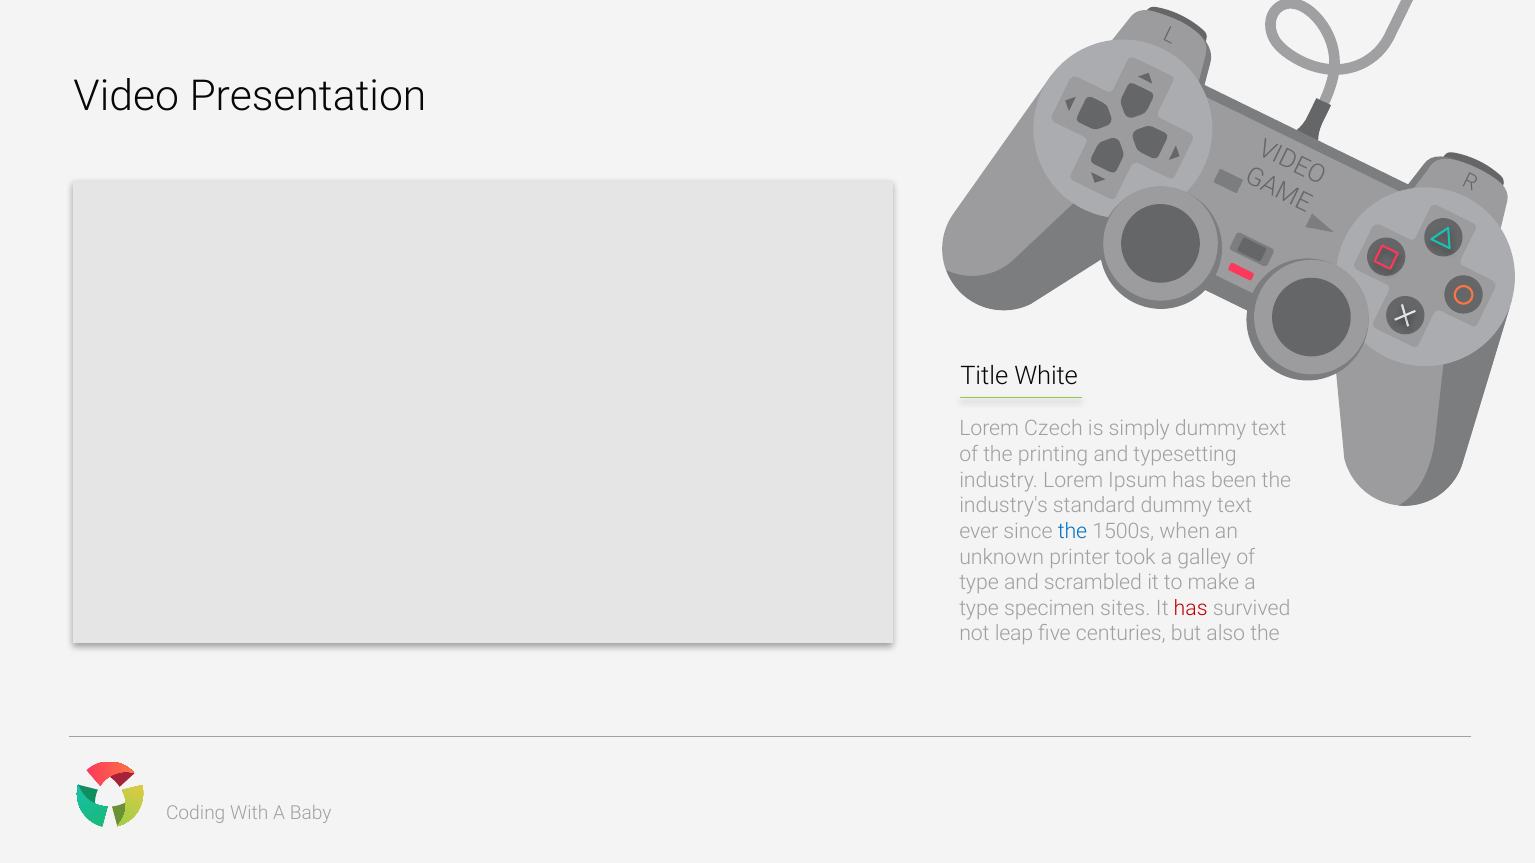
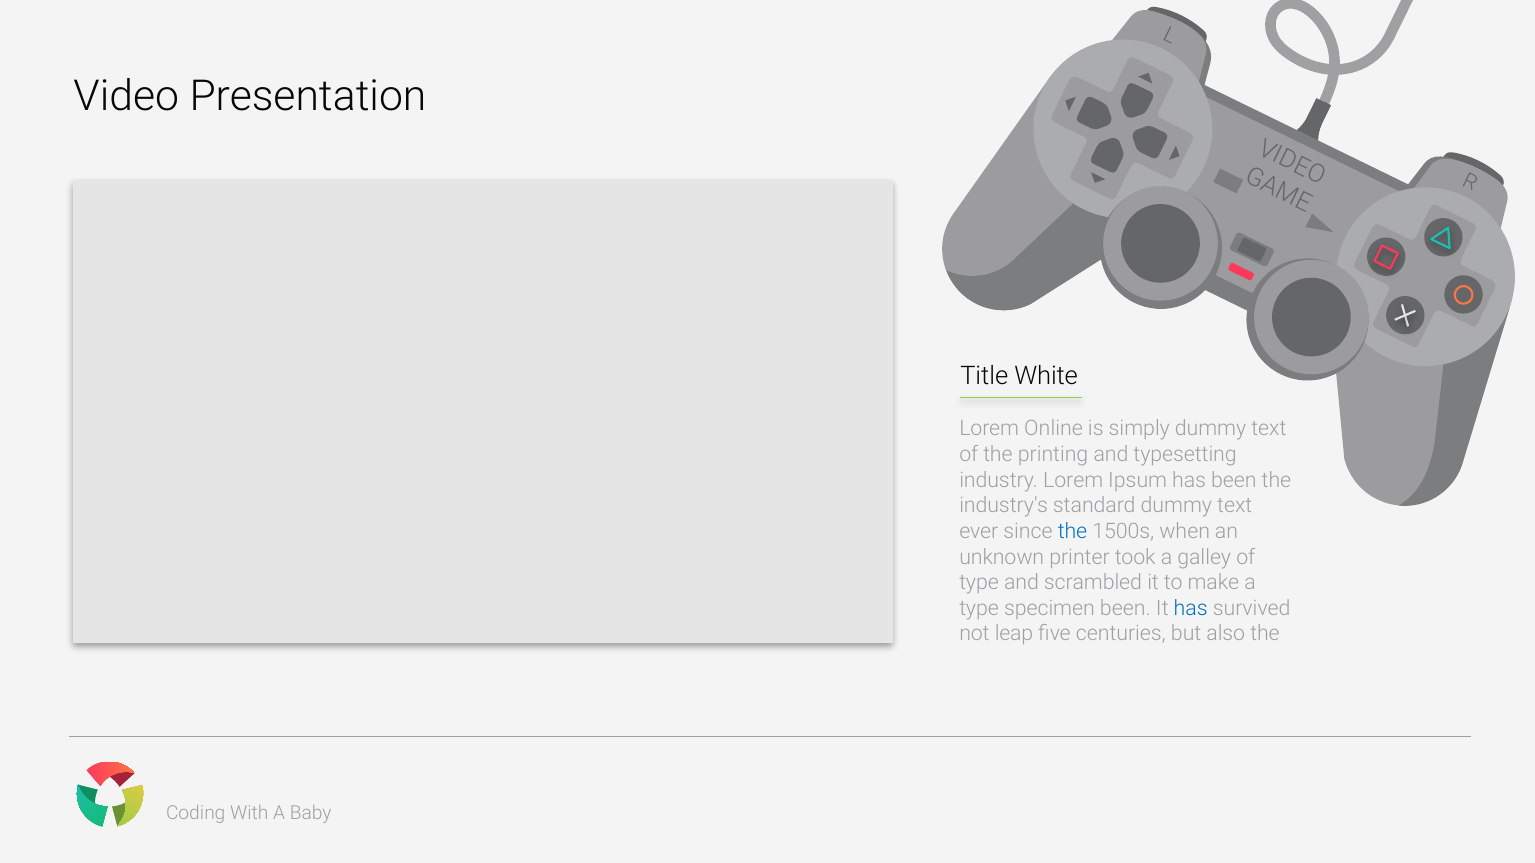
Czech: Czech -> Online (1054, 429)
specimen sites: sites -> been (1125, 609)
has colour: red -> blue (1191, 609)
